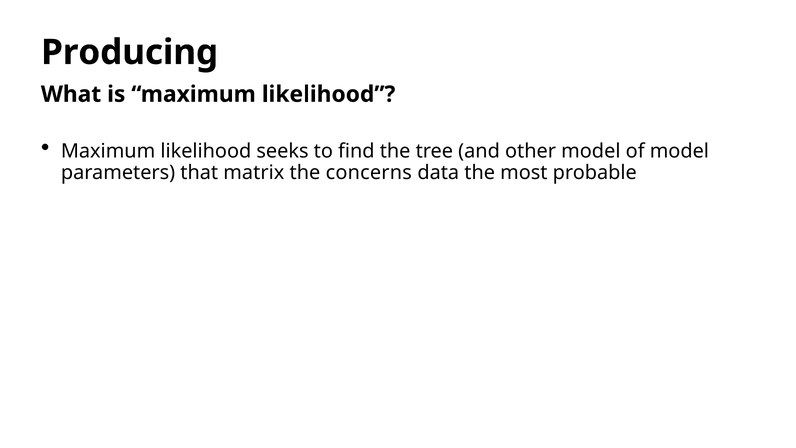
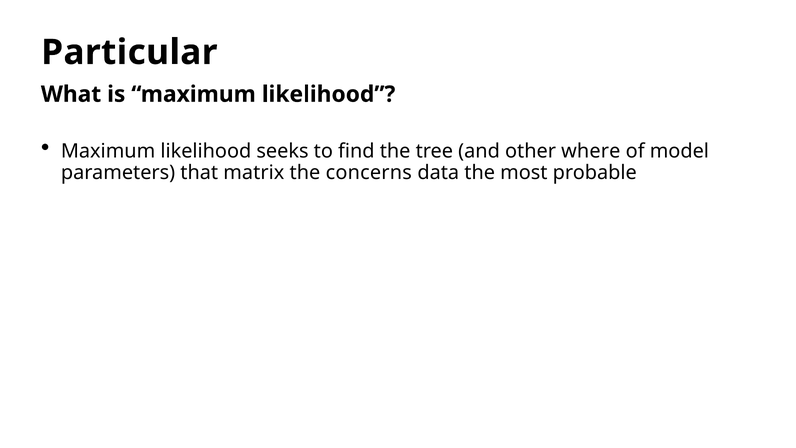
Producing: Producing -> Particular (129, 52)
other model: model -> where (591, 151)
